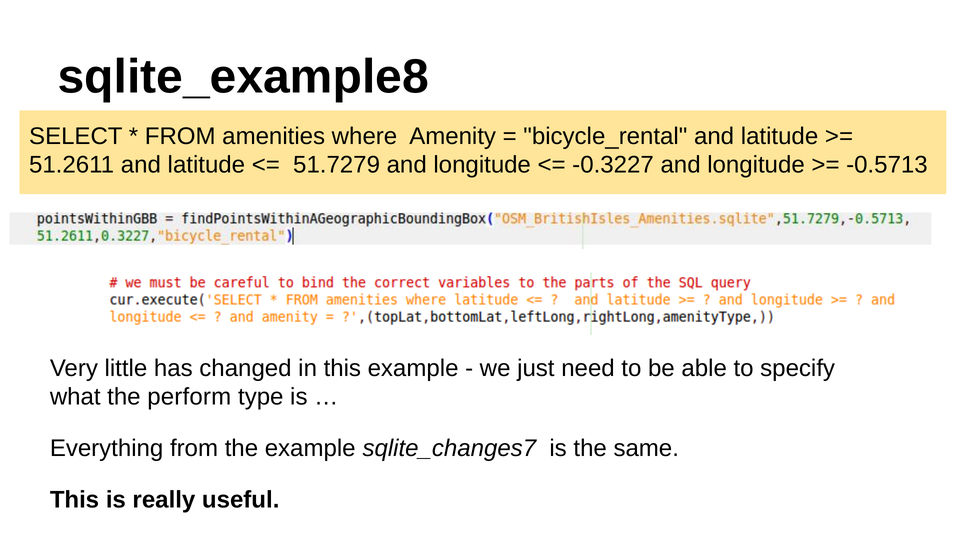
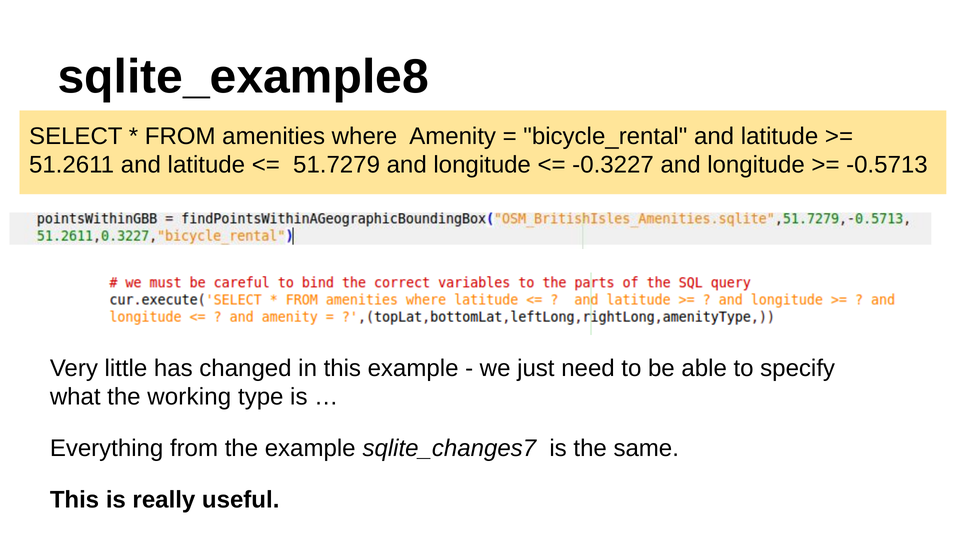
perform: perform -> working (189, 397)
